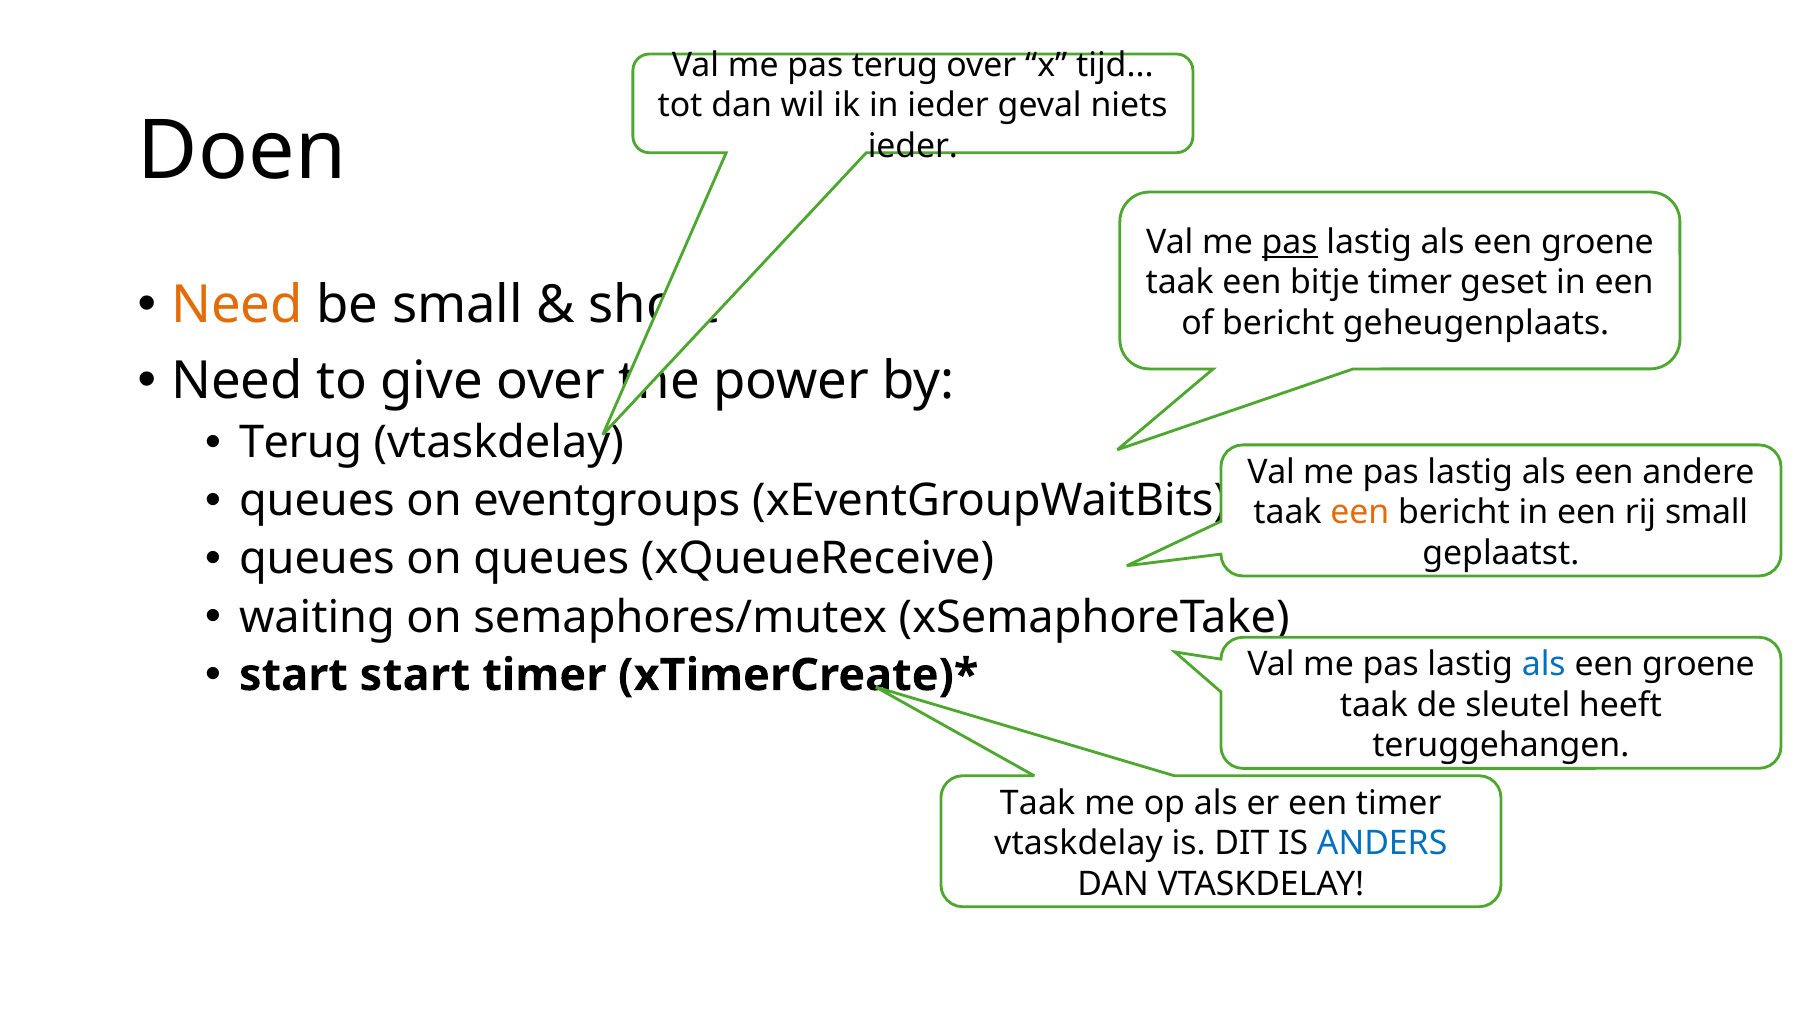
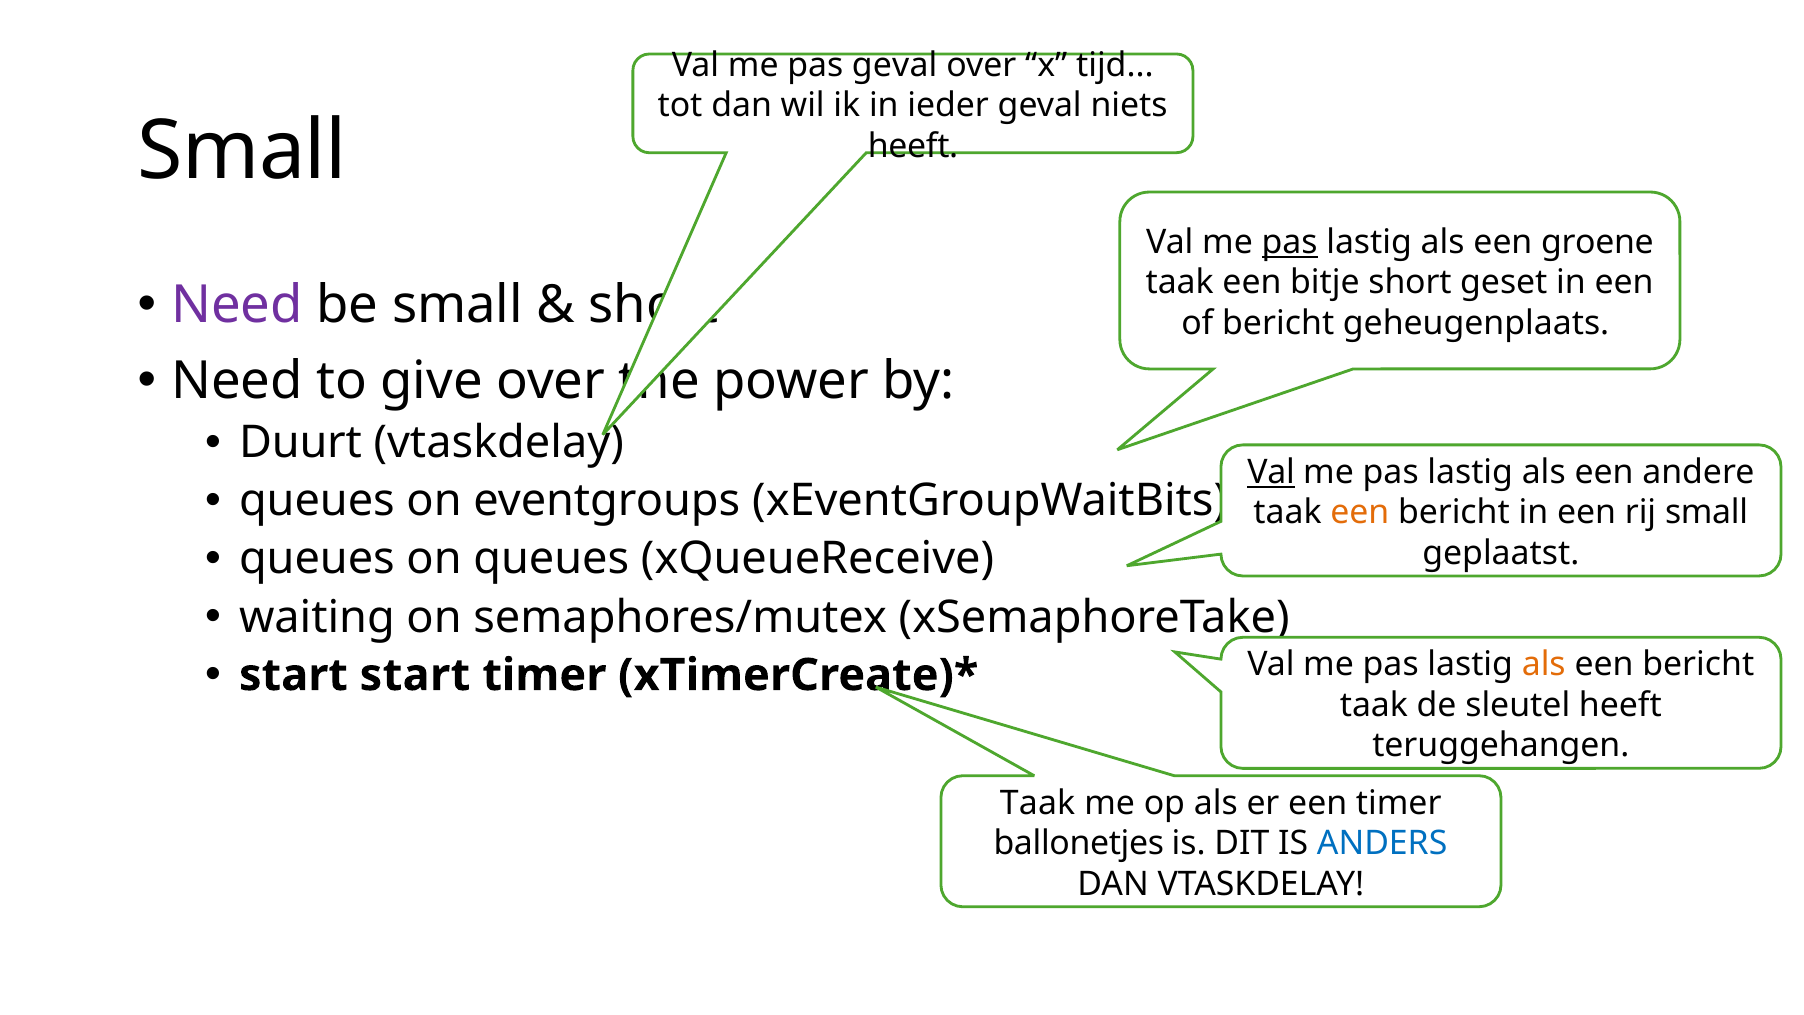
pas terug: terug -> geval (895, 65)
Doen: Doen -> Small (242, 152)
ieder: ieder -> heeft (913, 146)
bitje timer: timer -> short (1410, 283)
Need colour: orange -> purple (237, 305)
Terug: Terug -> Duurt (300, 443)
Val underline: none -> present (1271, 472)
als colour: blue -> orange (1544, 664)
groene: groene -> bericht (1698, 664)
vtaskdelay: vtaskdelay -> ballonetjes (1079, 843)
